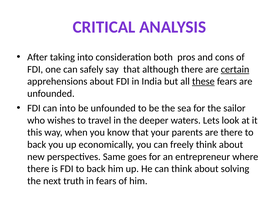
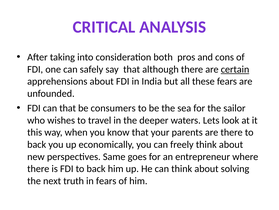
these underline: present -> none (203, 81)
can into: into -> that (68, 108)
be unfounded: unfounded -> consumers (113, 108)
